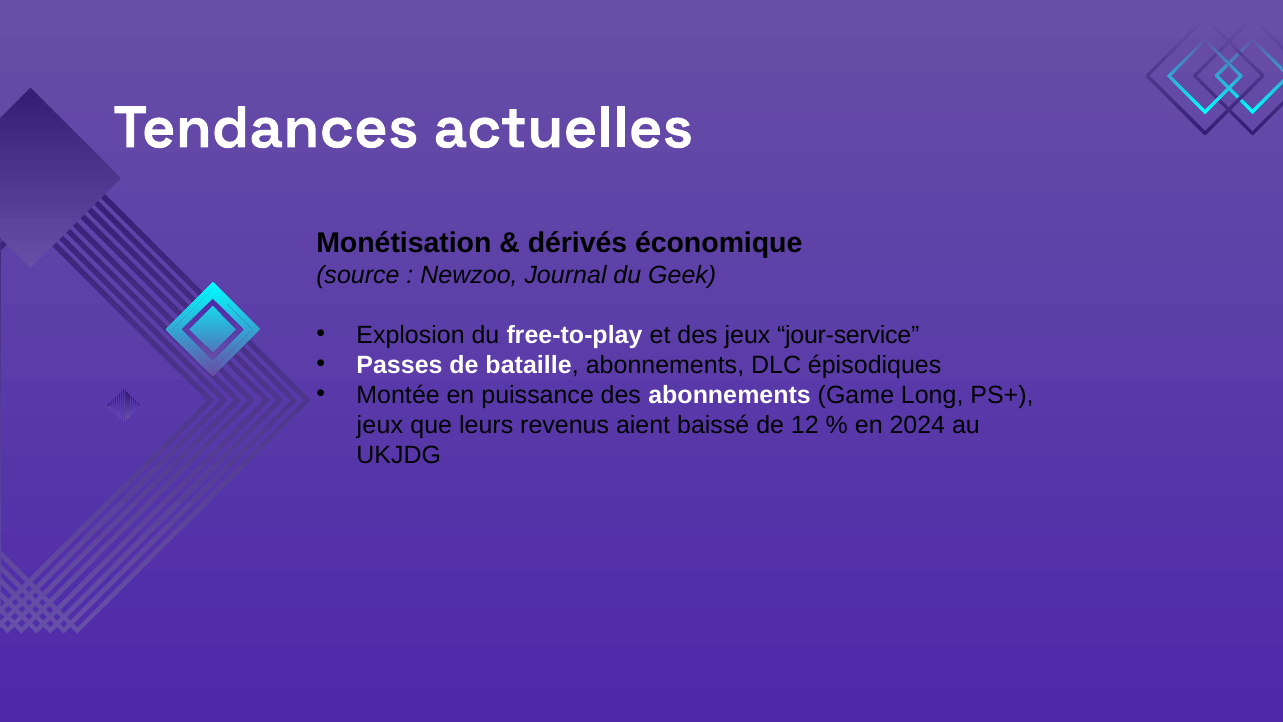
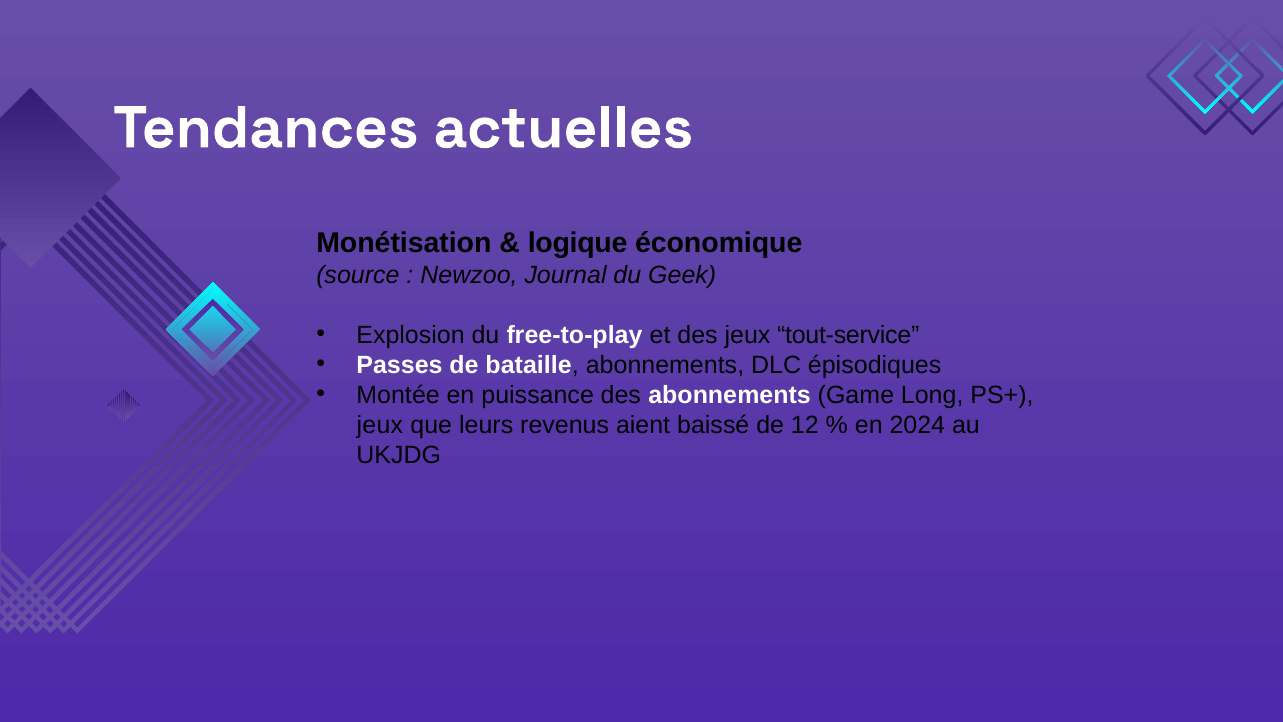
dérivés: dérivés -> logique (578, 243)
jour-service: jour-service -> tout-service (848, 335)
